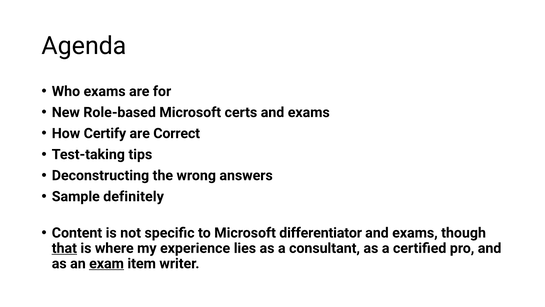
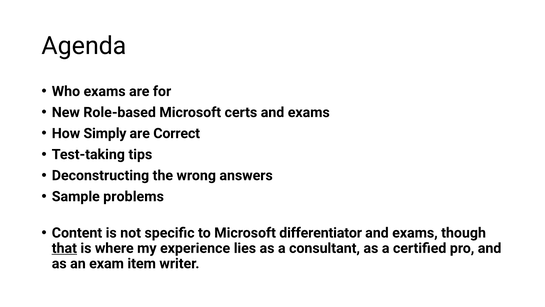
Certify: Certify -> Simply (105, 133)
definitely: definitely -> problems (134, 196)
exam underline: present -> none (107, 263)
